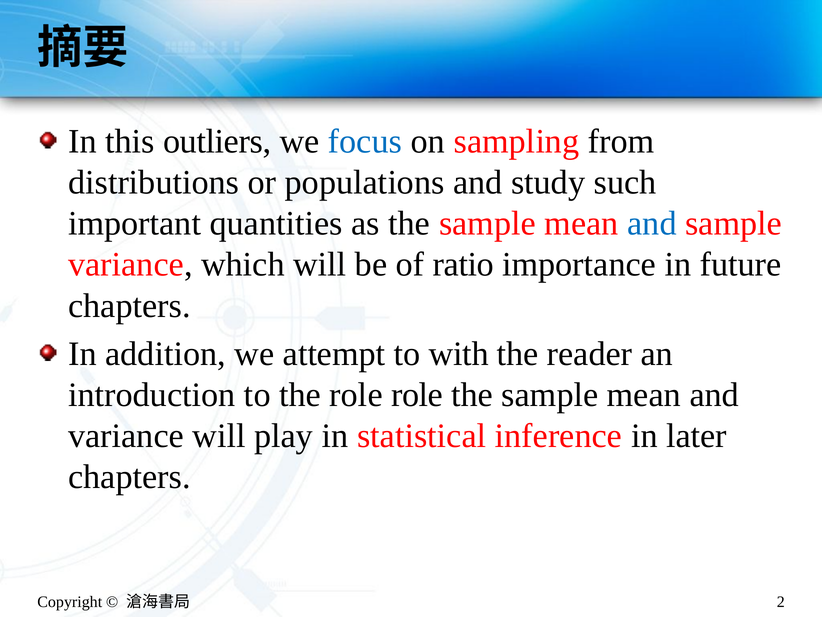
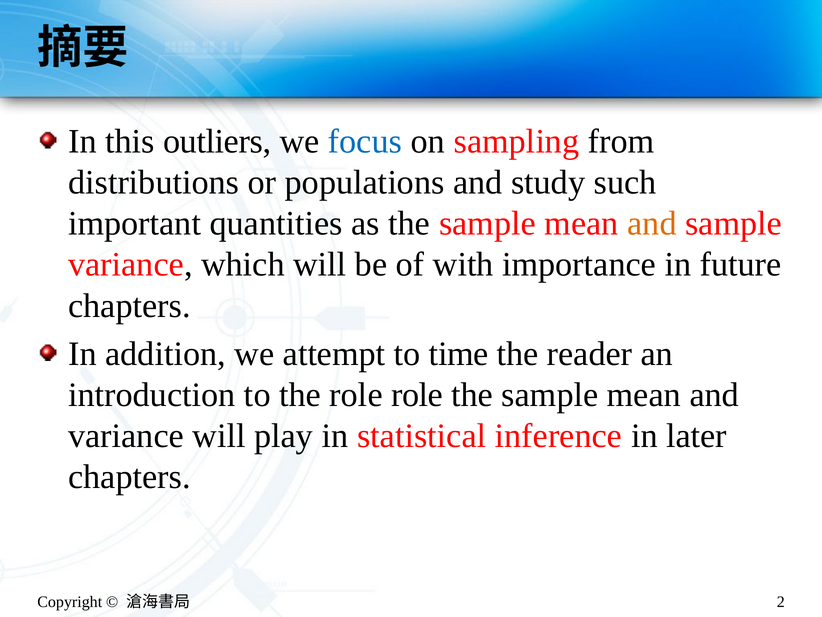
and colour: blue -> orange (652, 223)
ratio: ratio -> with (463, 264)
with: with -> time (459, 353)
